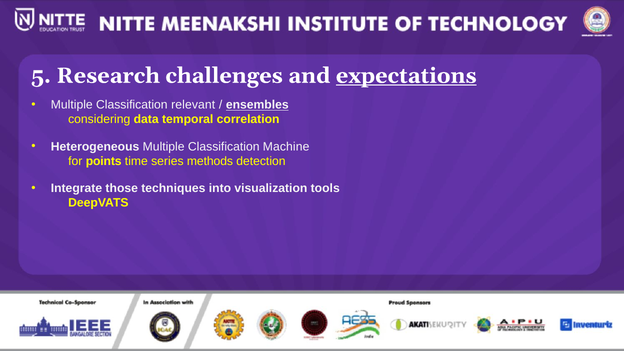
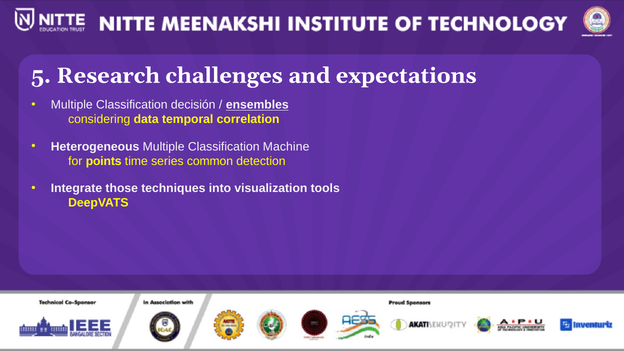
expectations underline: present -> none (406, 76)
relevant: relevant -> decisión (193, 105)
methods: methods -> common (210, 161)
